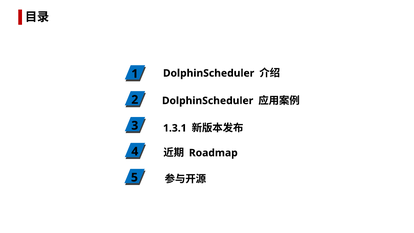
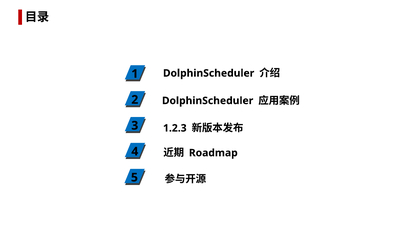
1.3.1: 1.3.1 -> 1.2.3 (175, 128)
